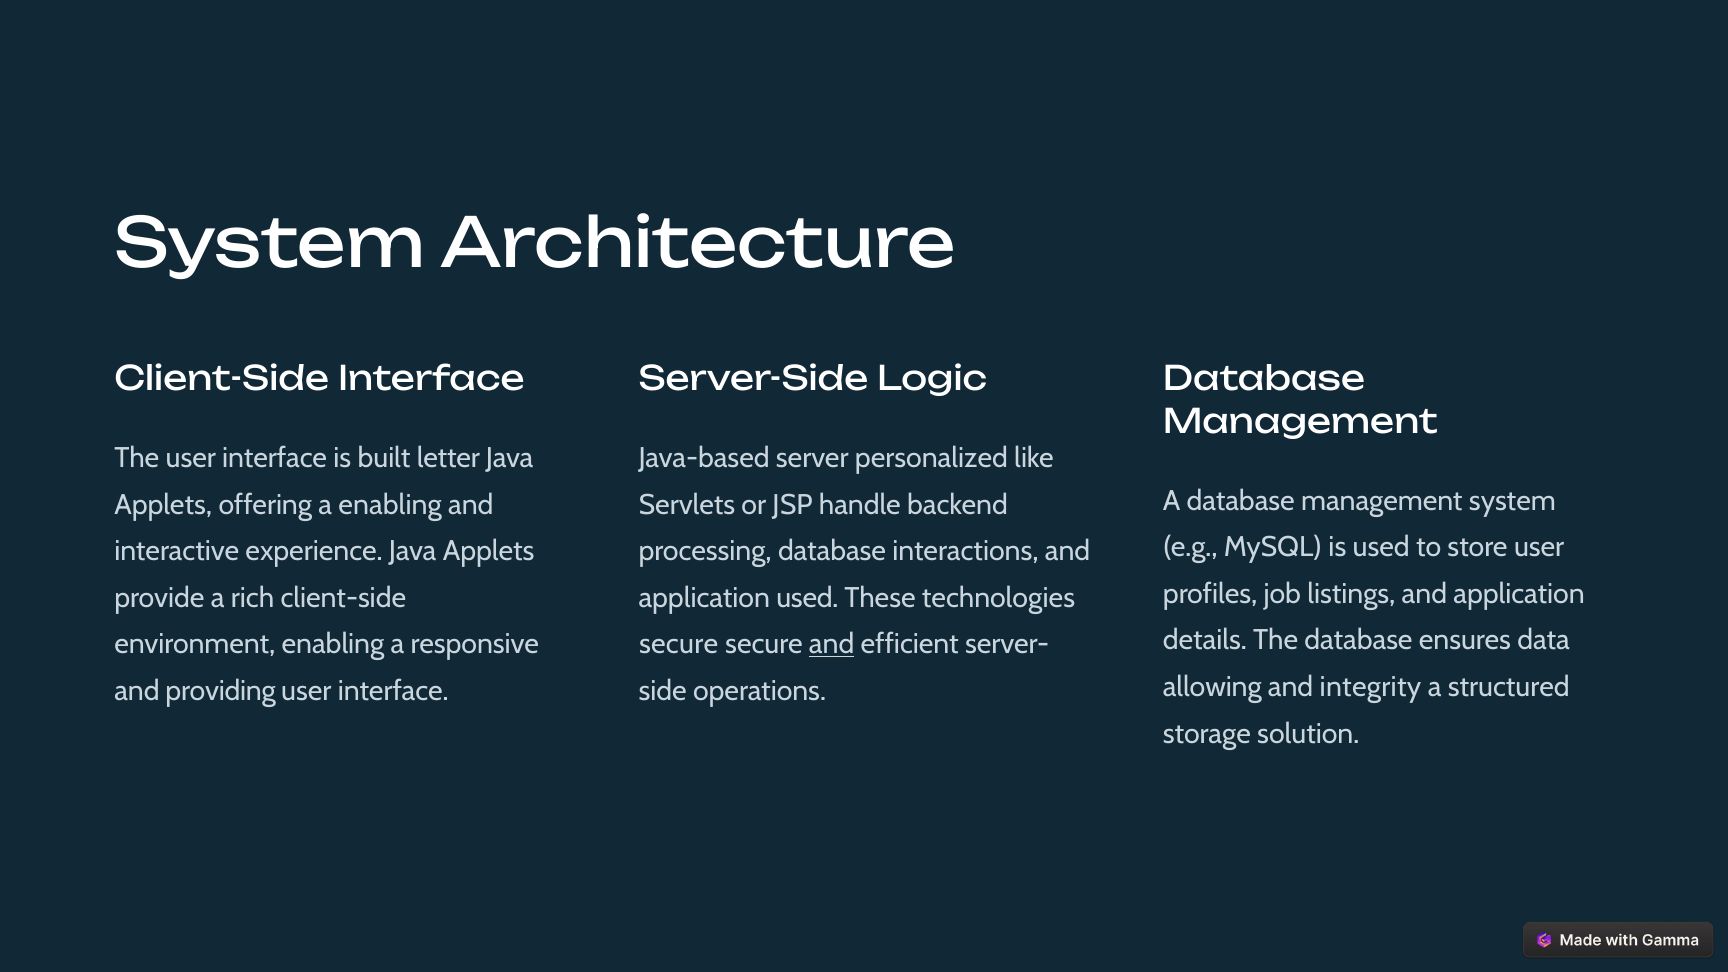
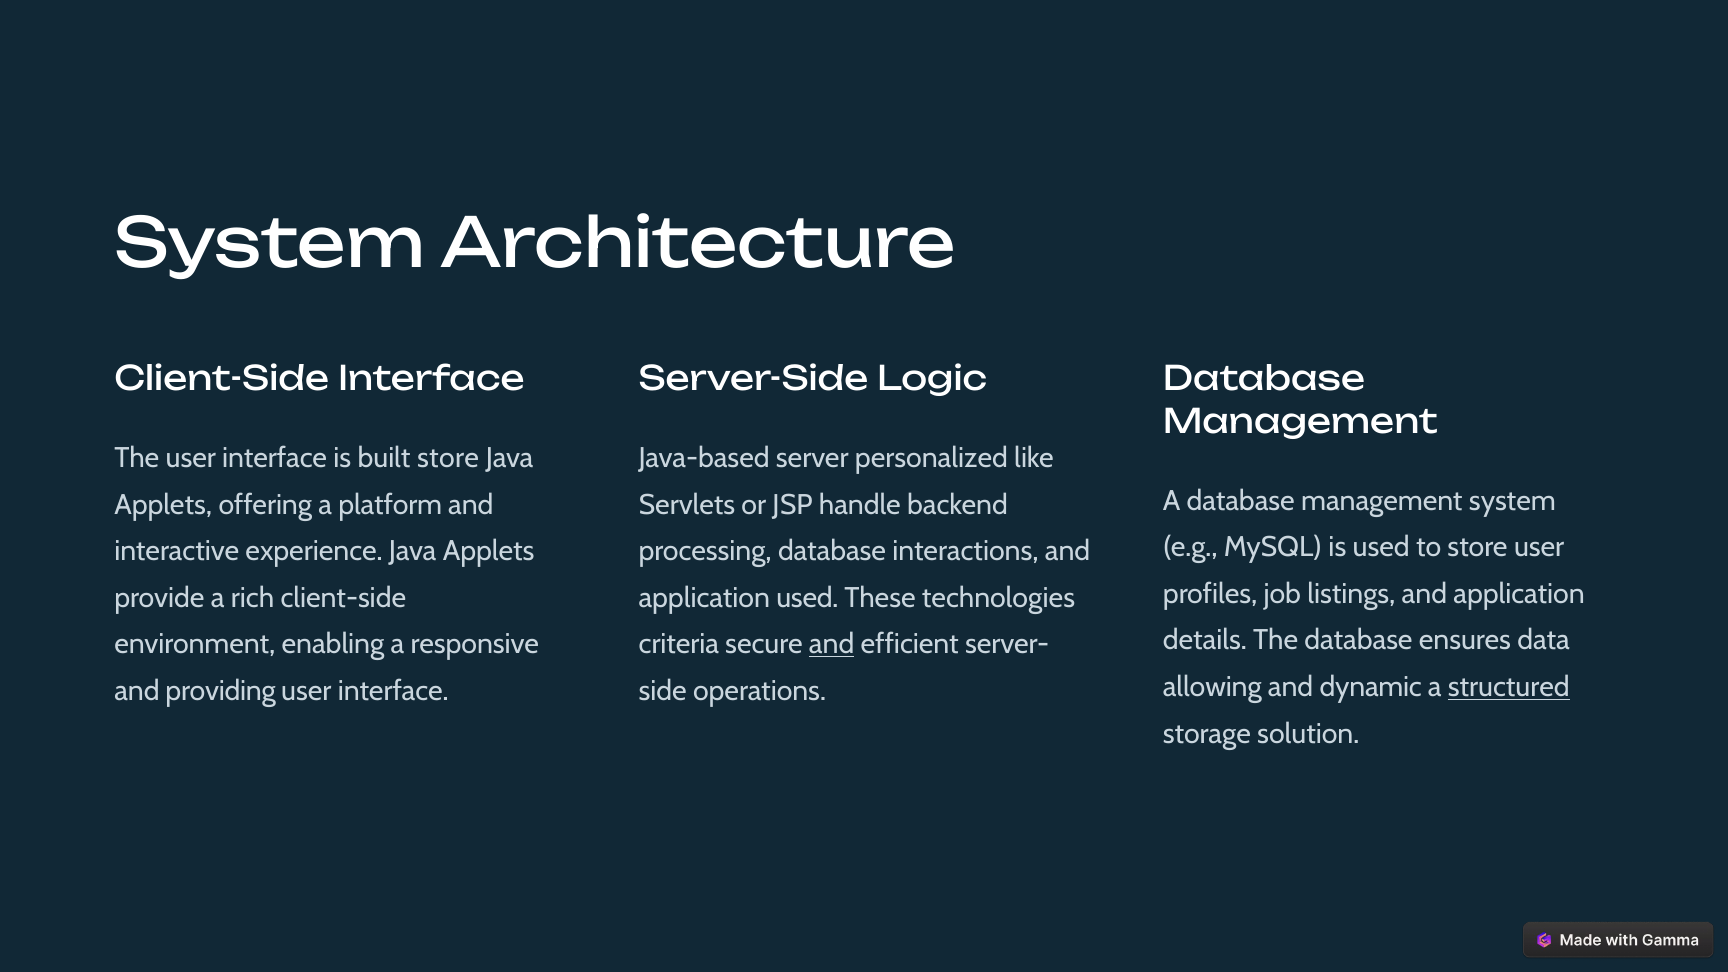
built letter: letter -> store (448, 458)
a enabling: enabling -> platform (390, 505)
secure: secure -> criteria (679, 644)
integrity: integrity -> dynamic (1371, 687)
structured underline: none -> present (1509, 687)
